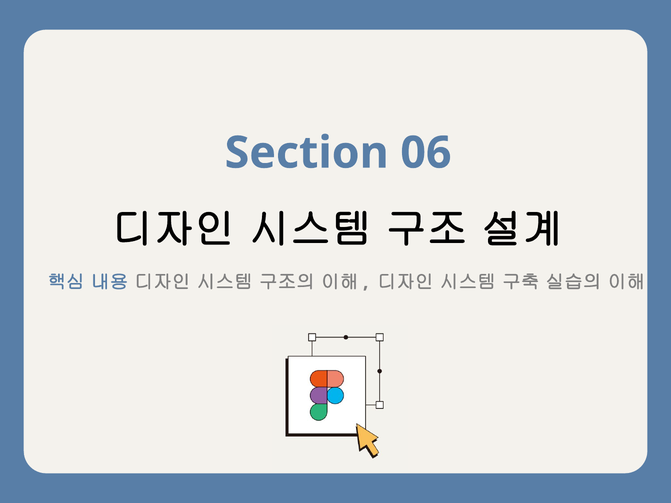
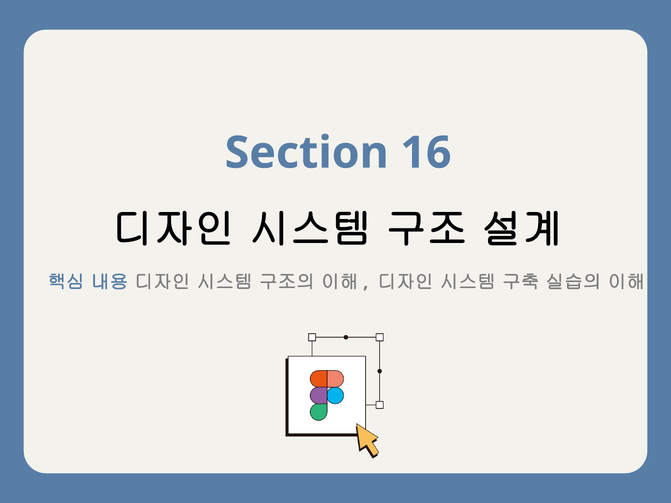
06: 06 -> 16 (426, 153)
